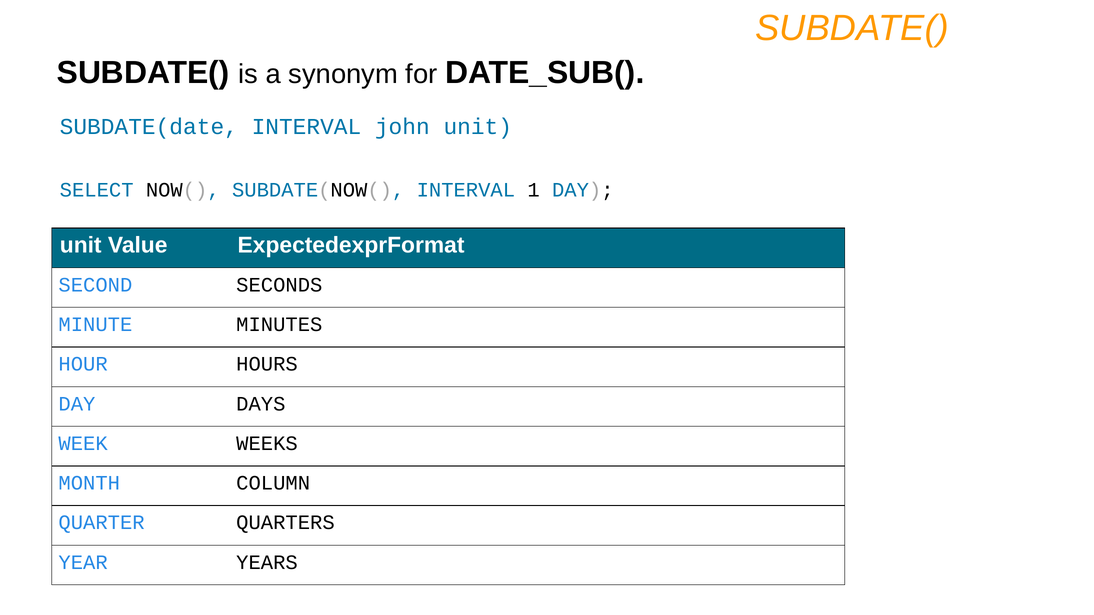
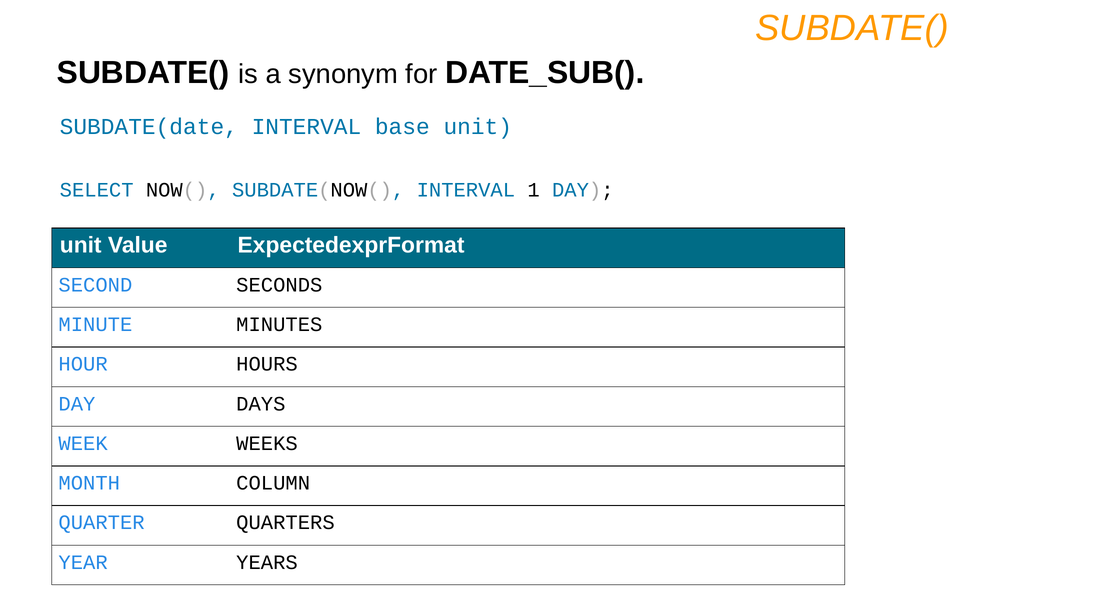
john: john -> base (402, 127)
